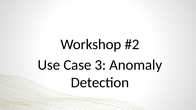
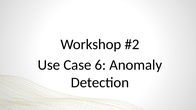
3: 3 -> 6 (100, 65)
